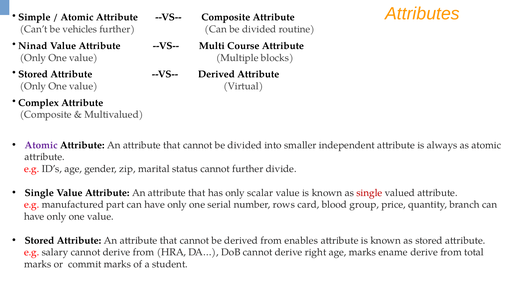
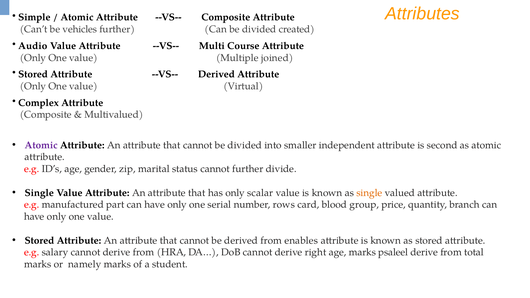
routine: routine -> created (297, 29)
Ninad: Ninad -> Audio (33, 46)
blocks: blocks -> joined (277, 58)
always: always -> second (442, 145)
single colour: red -> orange (369, 193)
ename: ename -> psaleel (393, 252)
commit: commit -> namely (85, 264)
